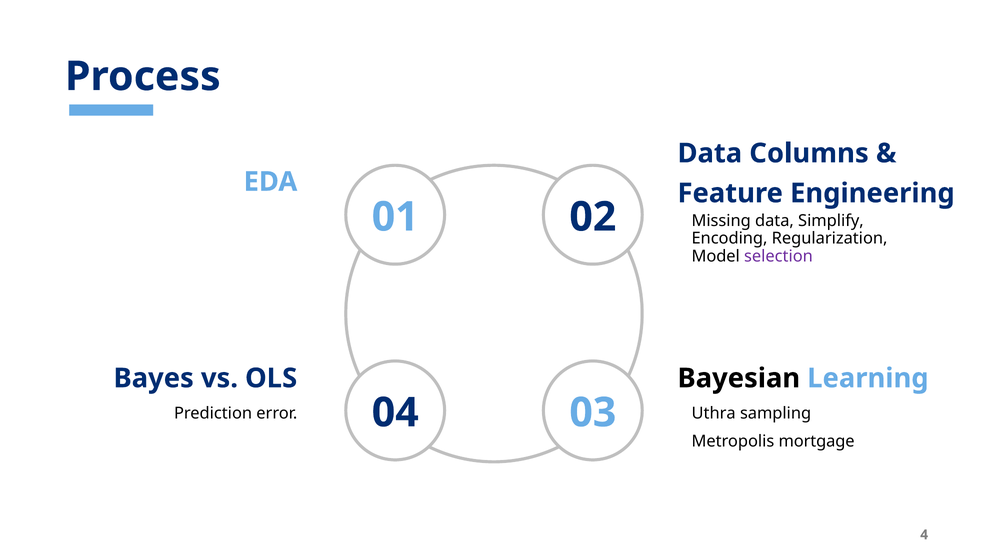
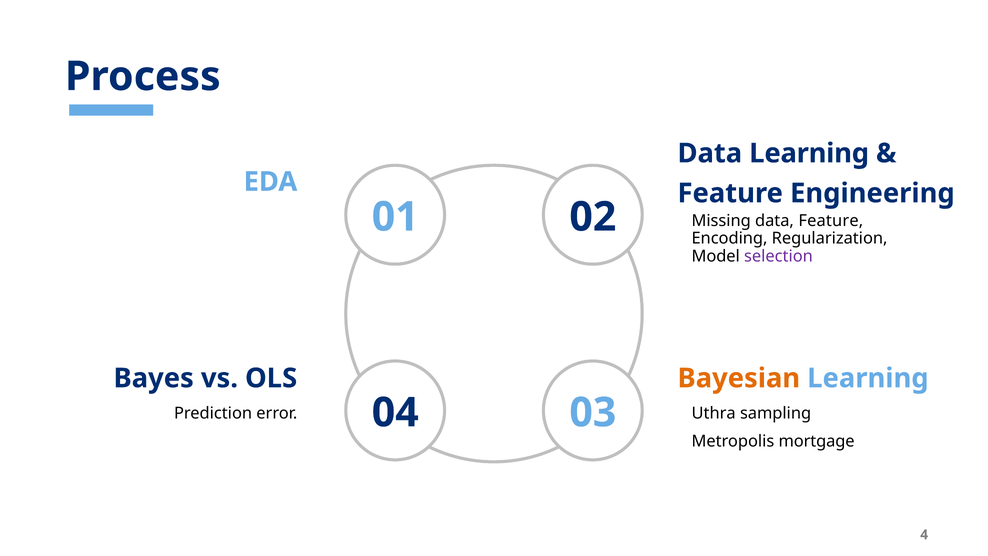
Data Columns: Columns -> Learning (809, 153)
data Simplify: Simplify -> Feature (831, 221)
Bayesian colour: black -> orange (739, 378)
